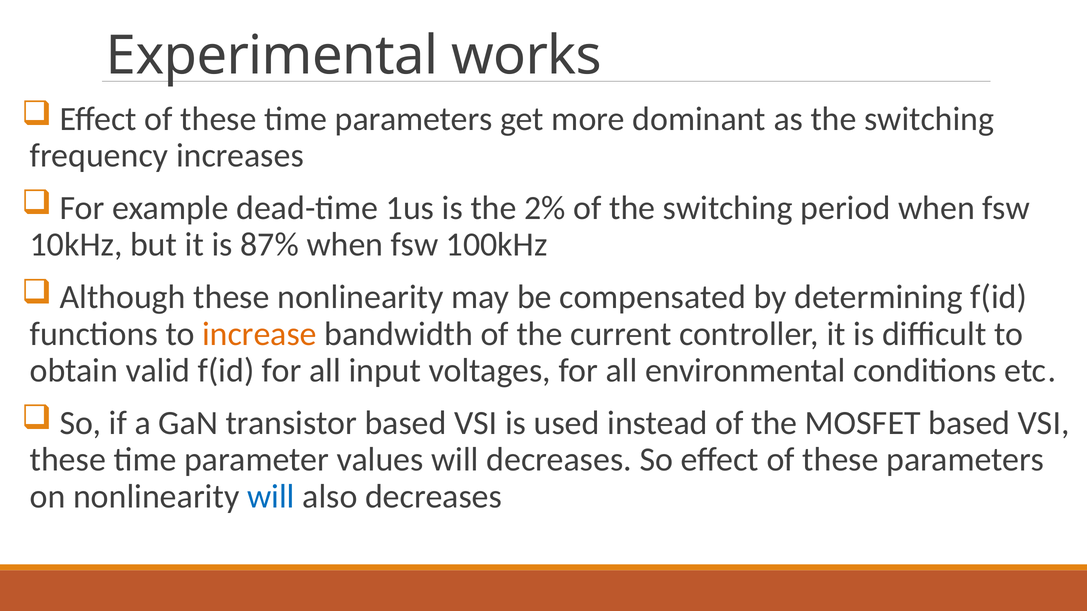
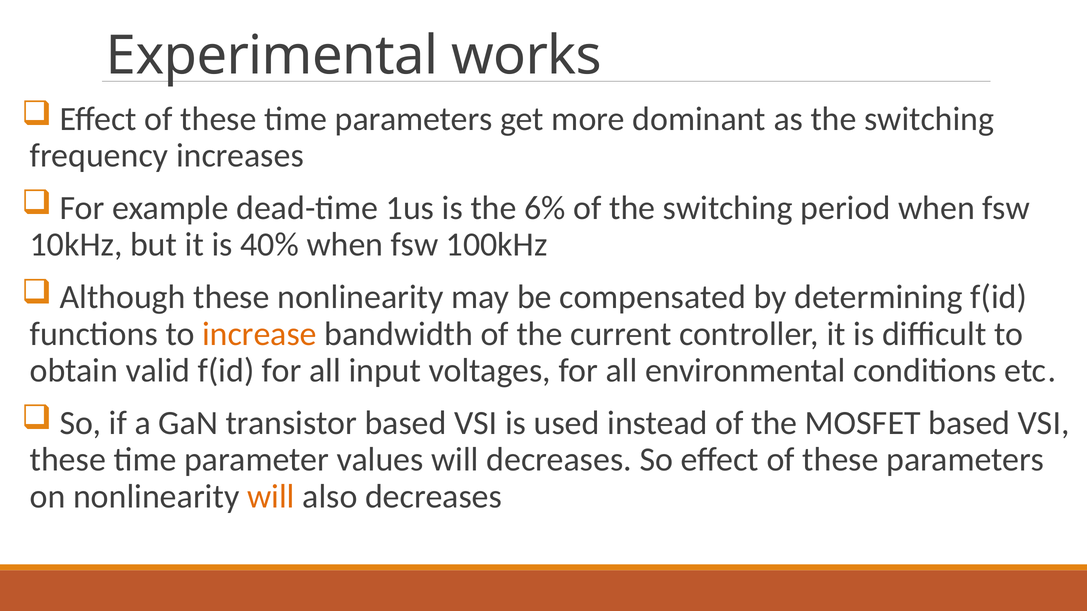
2%: 2% -> 6% (545, 208)
87%: 87% -> 40% (270, 245)
will colour: blue -> orange (271, 497)
